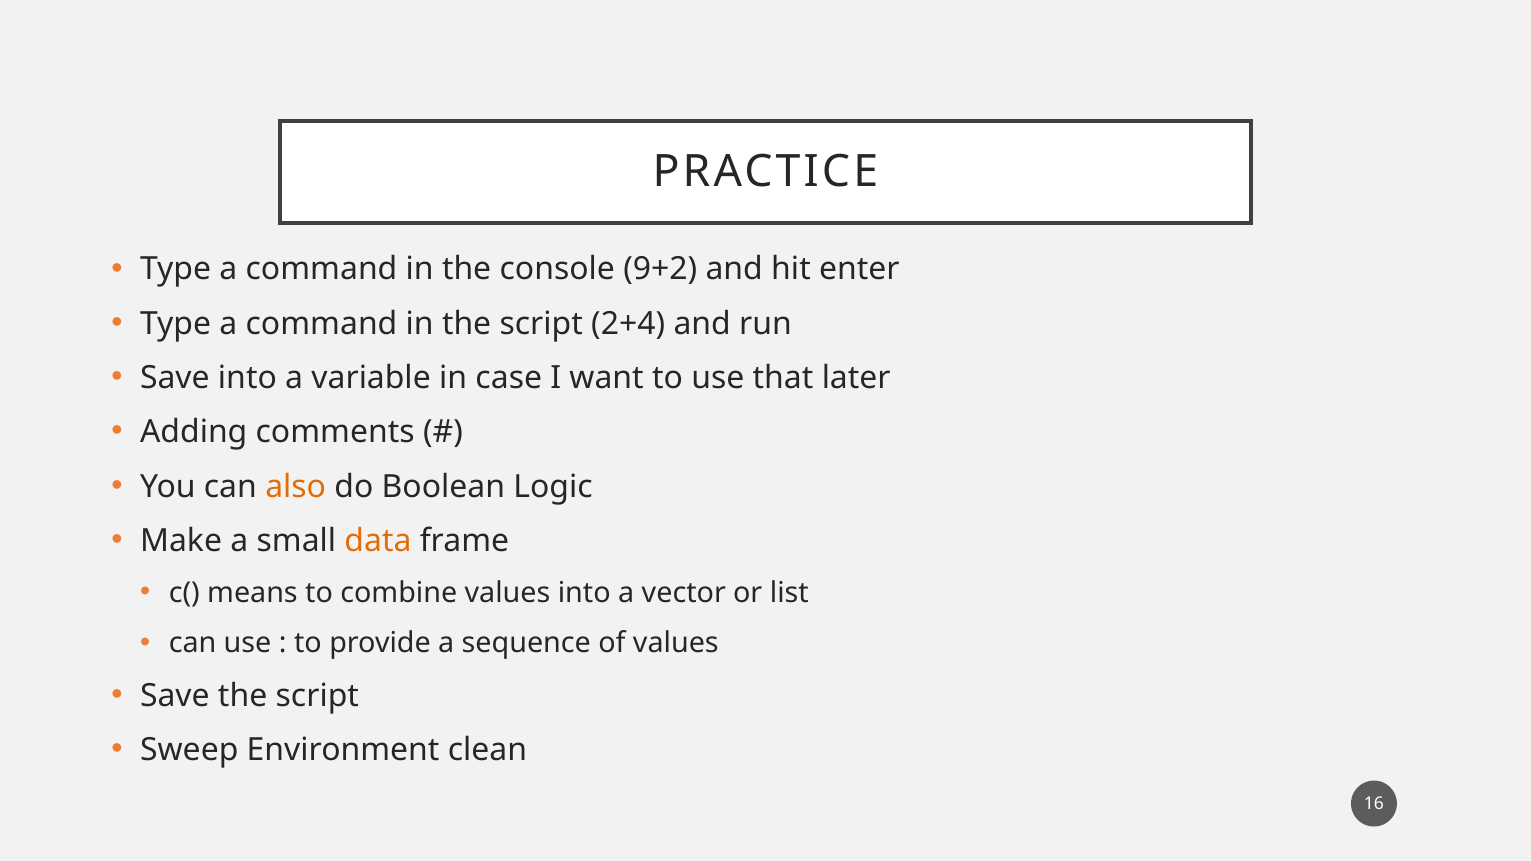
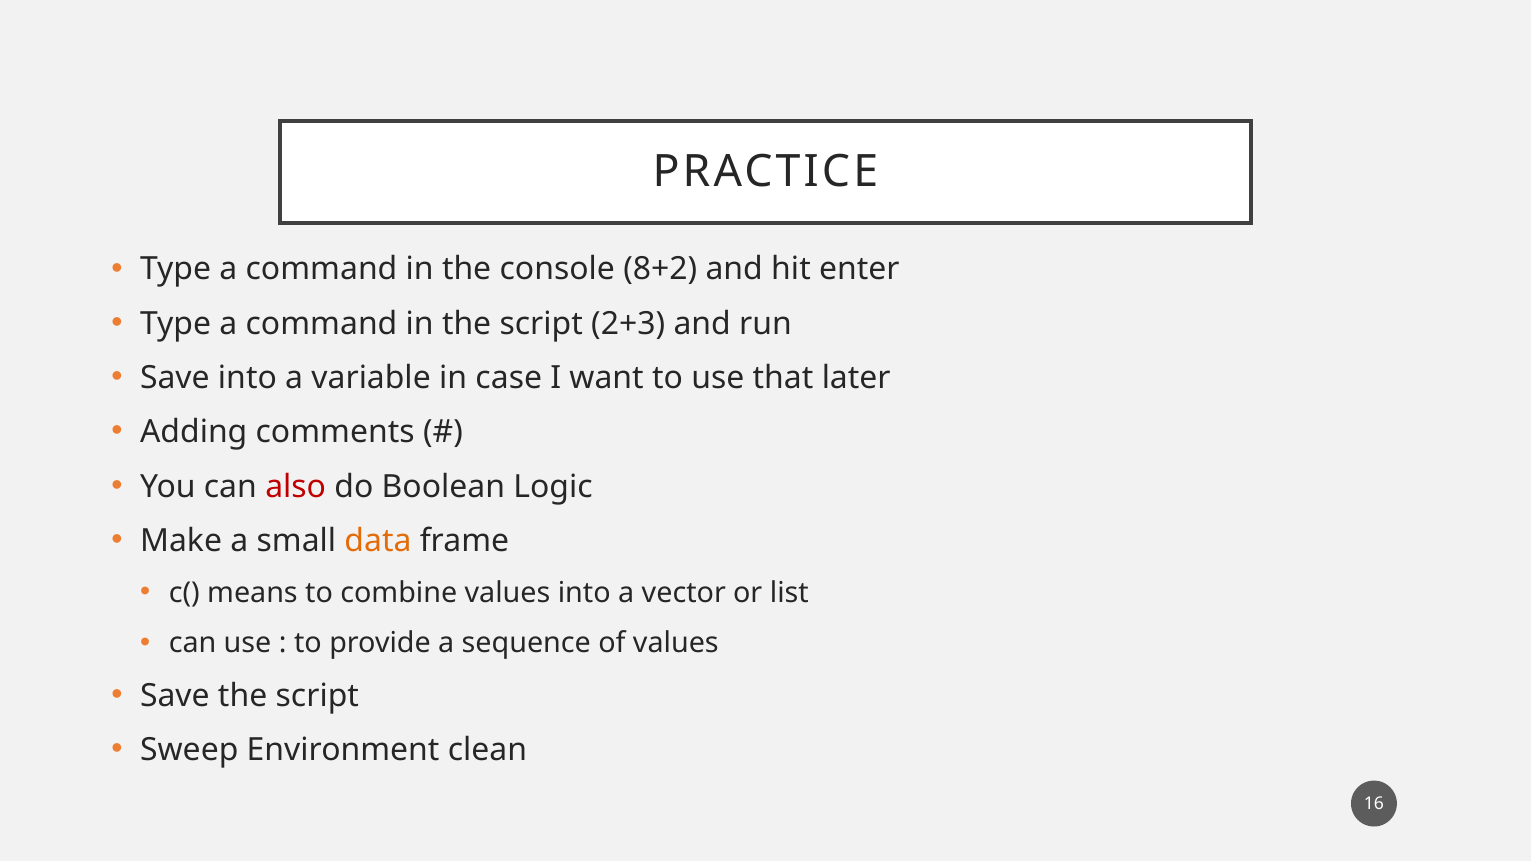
9+2: 9+2 -> 8+2 (660, 269)
2+4: 2+4 -> 2+3 (628, 324)
also colour: orange -> red (296, 487)
